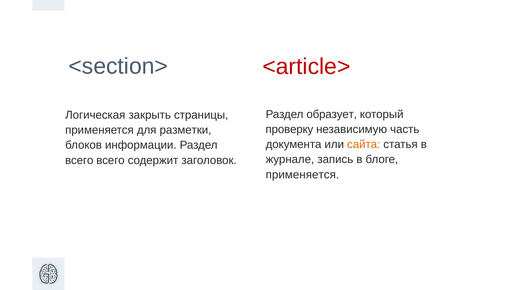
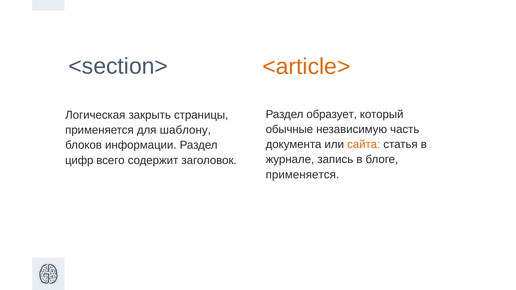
<article> colour: red -> orange (306, 67)
проверку: проверку -> обычные (289, 129)
разметки: разметки -> шаблону (185, 130)
всего: всего -> цифр (79, 160)
